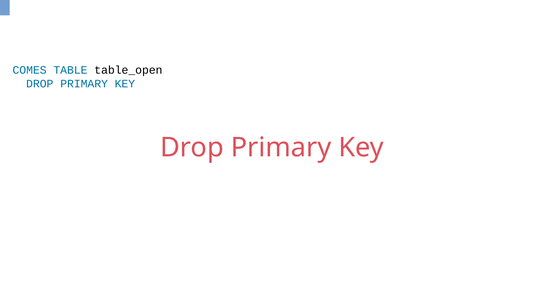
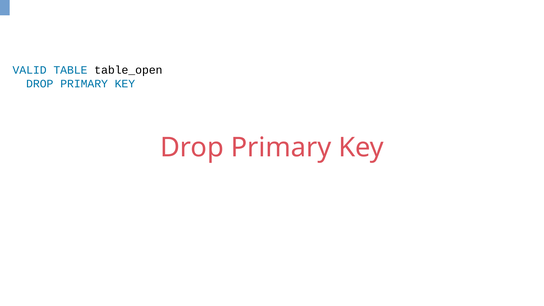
COMES: COMES -> VALID (30, 70)
